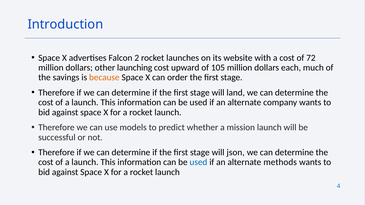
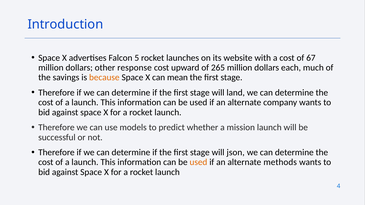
2: 2 -> 5 (137, 58)
72: 72 -> 67 (311, 58)
launching: launching -> response (135, 68)
105: 105 -> 265 (218, 68)
order: order -> mean (177, 78)
used colour: blue -> orange (198, 162)
